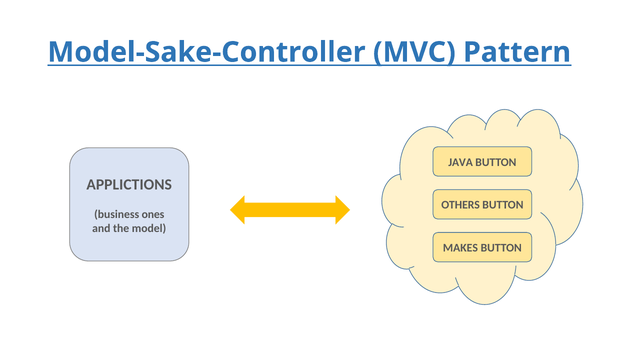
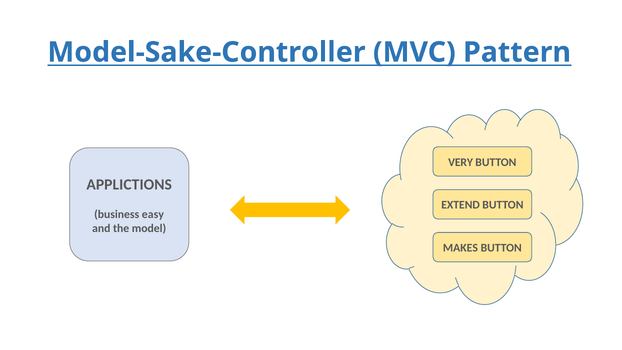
JAVA: JAVA -> VERY (461, 162)
OTHERS: OTHERS -> EXTEND (461, 205)
ones: ones -> easy (153, 214)
